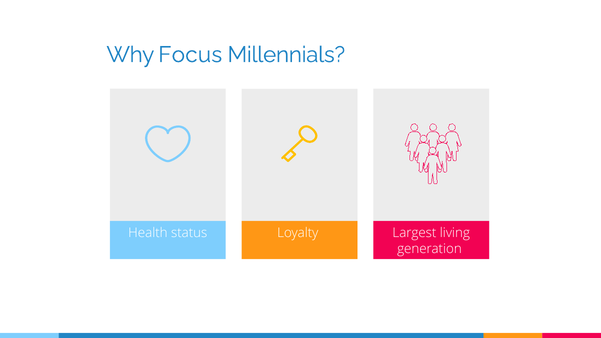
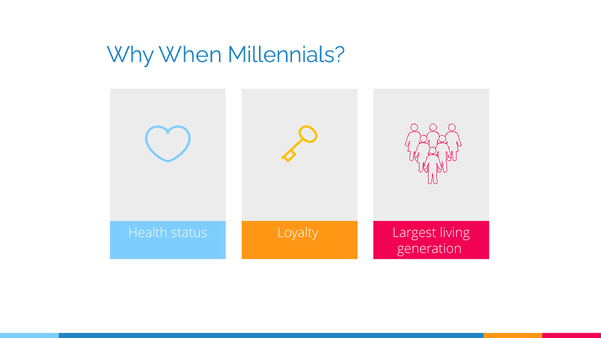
Focus: Focus -> When (190, 55)
